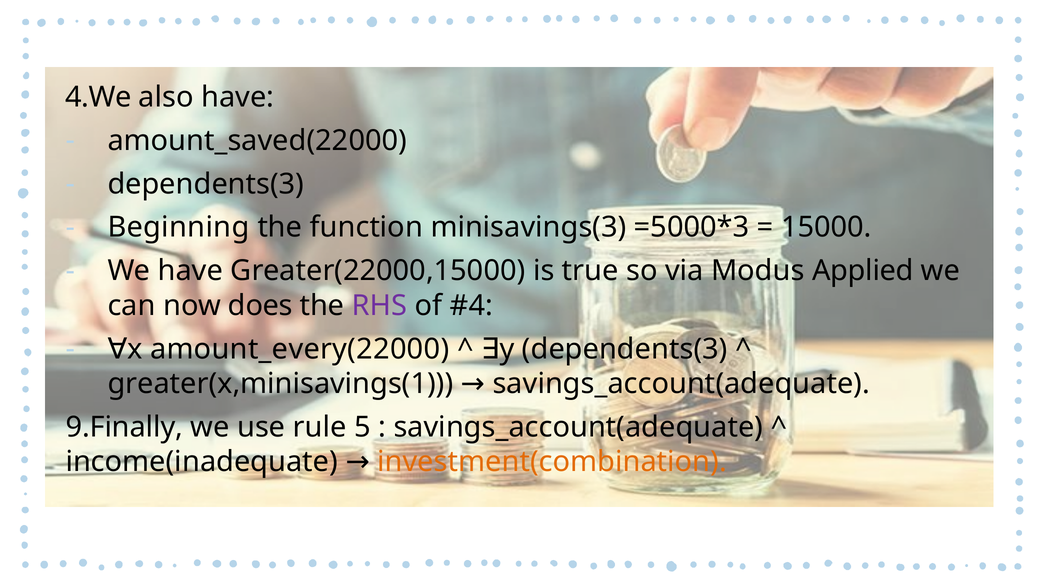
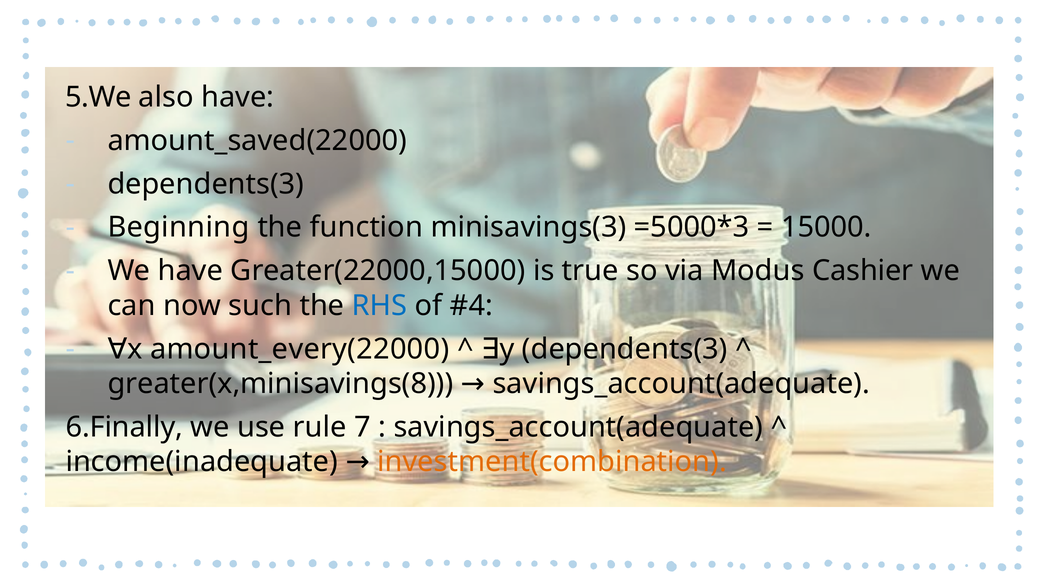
4.We: 4.We -> 5.We (98, 97)
Applied: Applied -> Cashier (863, 271)
does: does -> such (260, 306)
RHS colour: purple -> blue (380, 306)
greater(x,minisavings(1: greater(x,minisavings(1 -> greater(x,minisavings(8 (280, 384)
9.Finally: 9.Finally -> 6.Finally (124, 427)
5: 5 -> 7 (362, 427)
